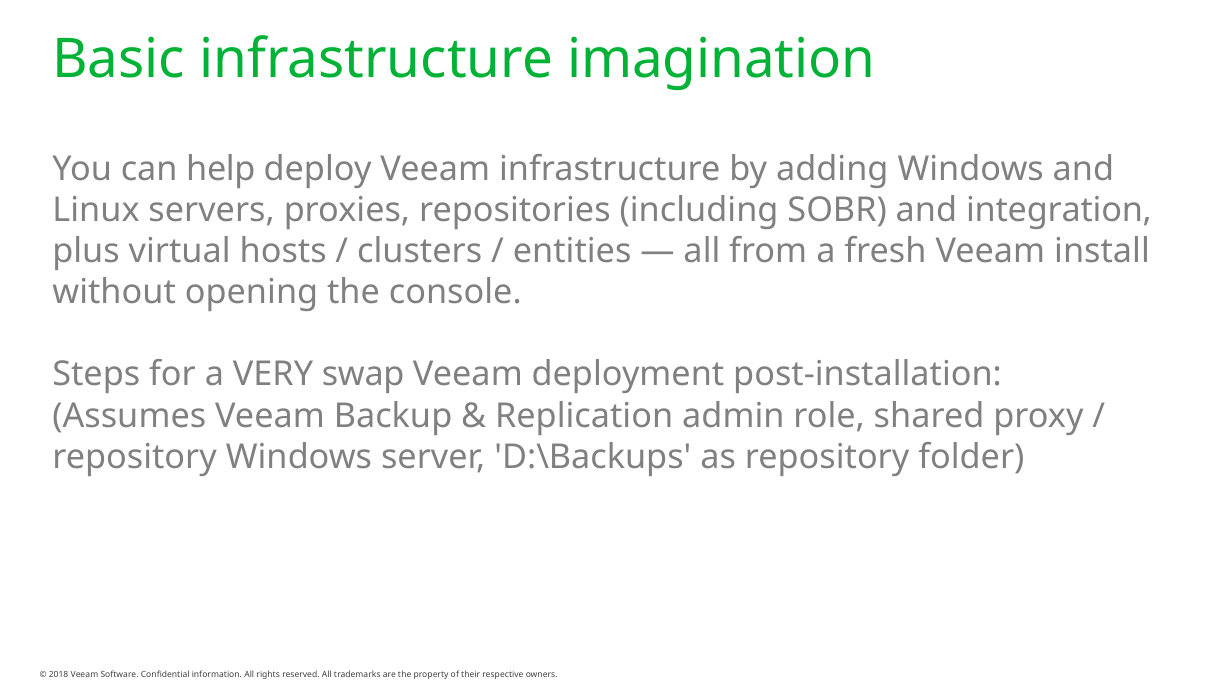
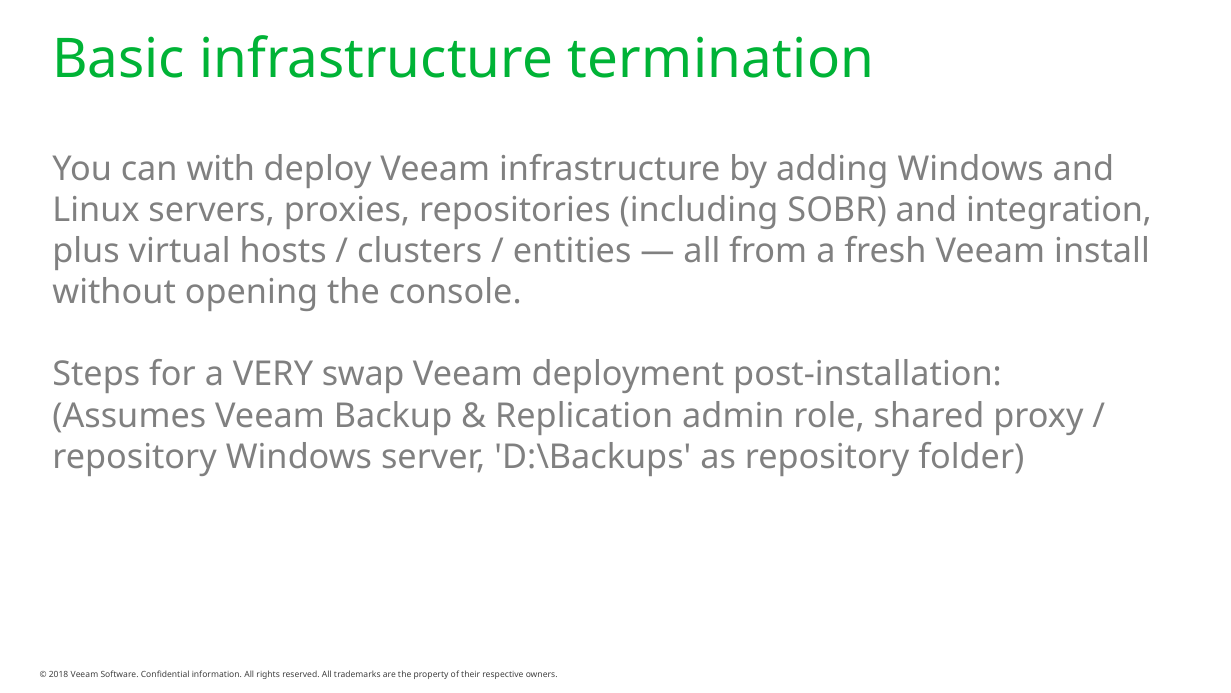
imagination: imagination -> termination (721, 60)
help: help -> with (221, 169)
